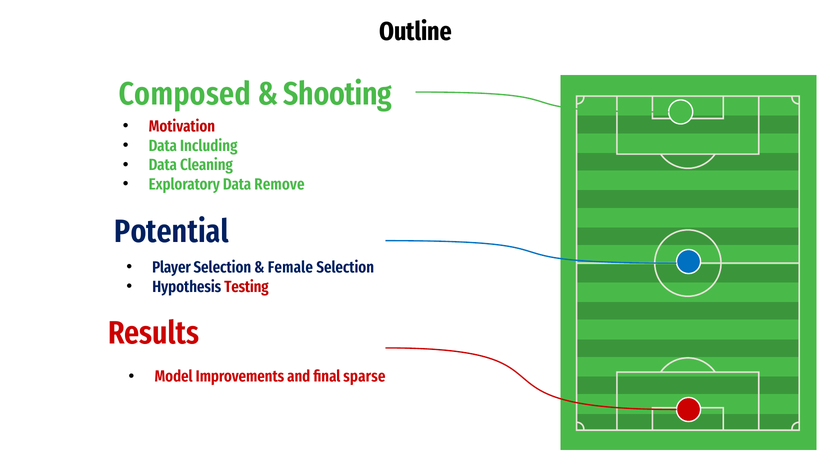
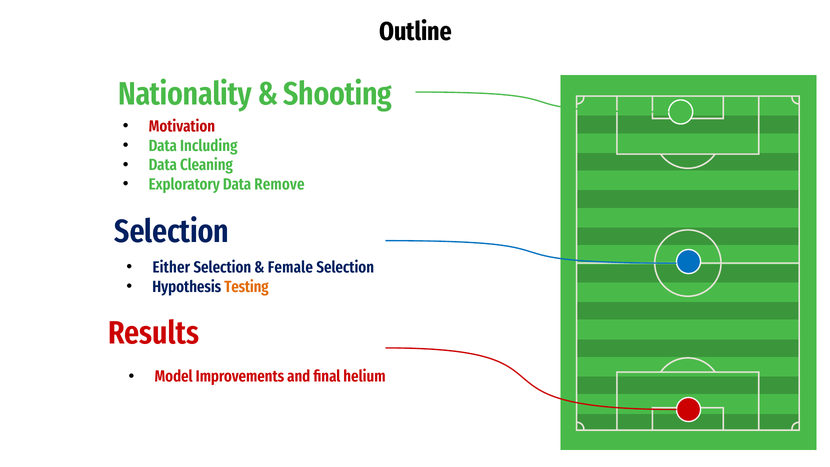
Composed: Composed -> Nationality (185, 94)
Potential: Potential -> Selection (172, 231)
Player: Player -> Either (171, 267)
Testing colour: red -> orange (246, 287)
sparse: sparse -> helium (364, 377)
